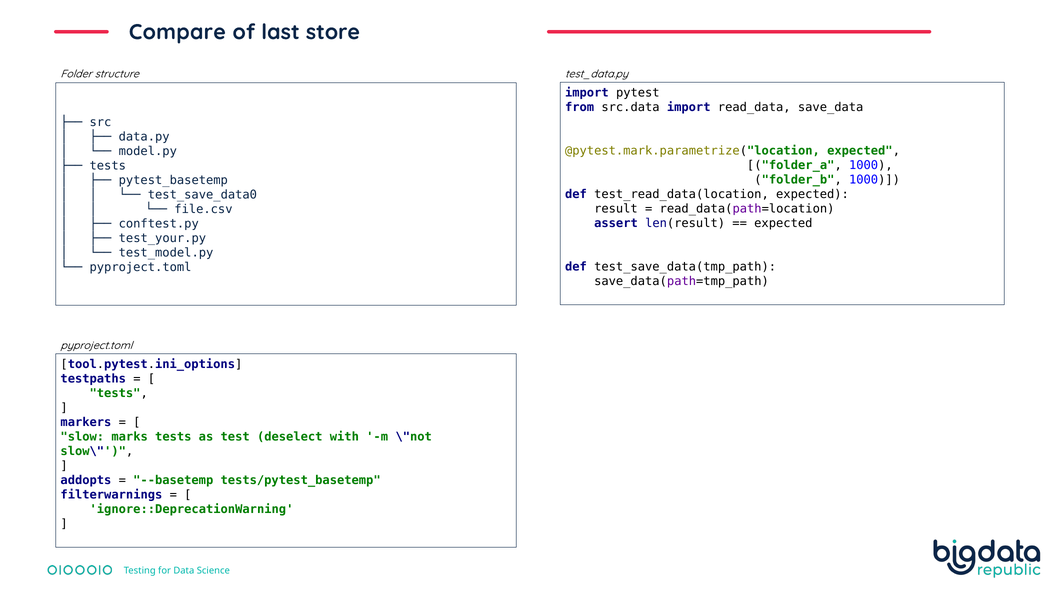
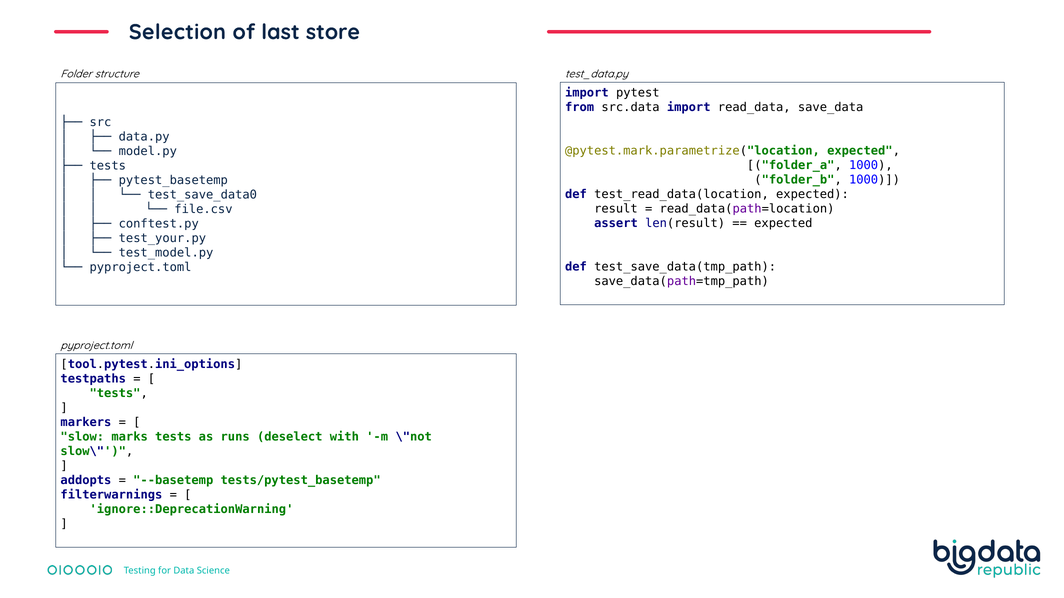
Compare: Compare -> Selection (177, 32)
test: test -> runs (235, 437)
